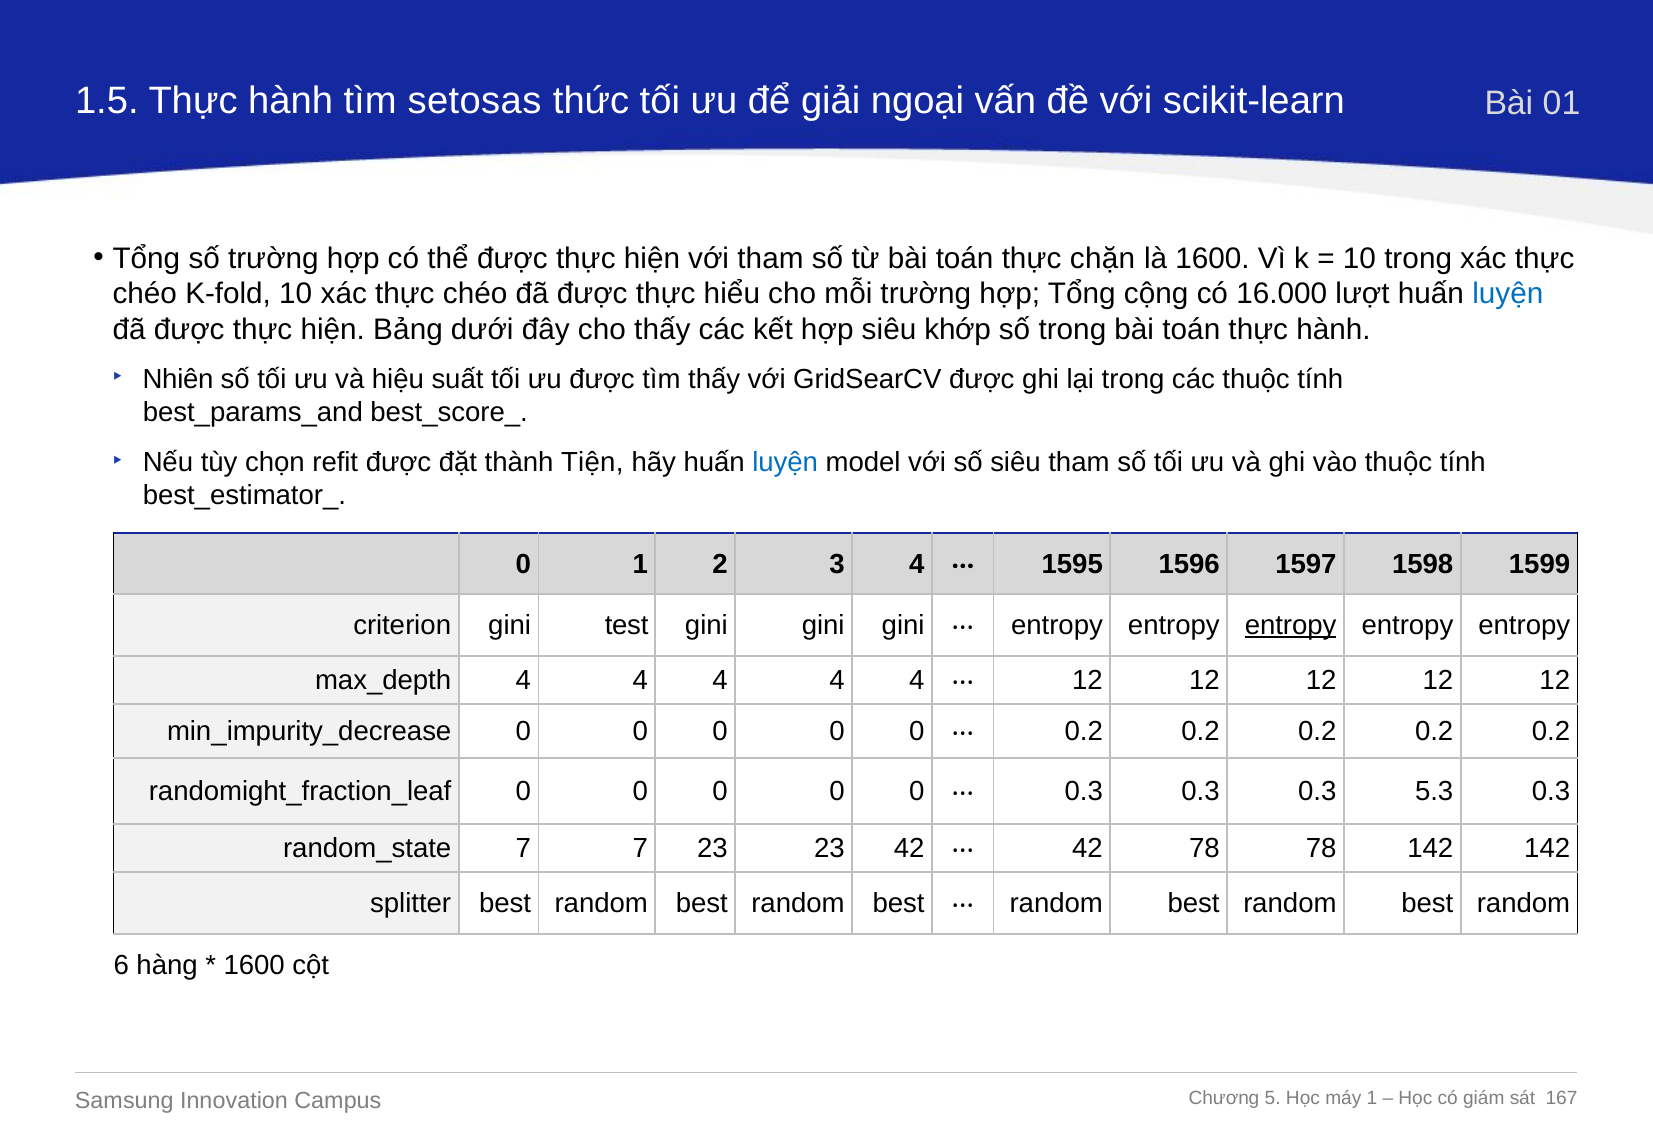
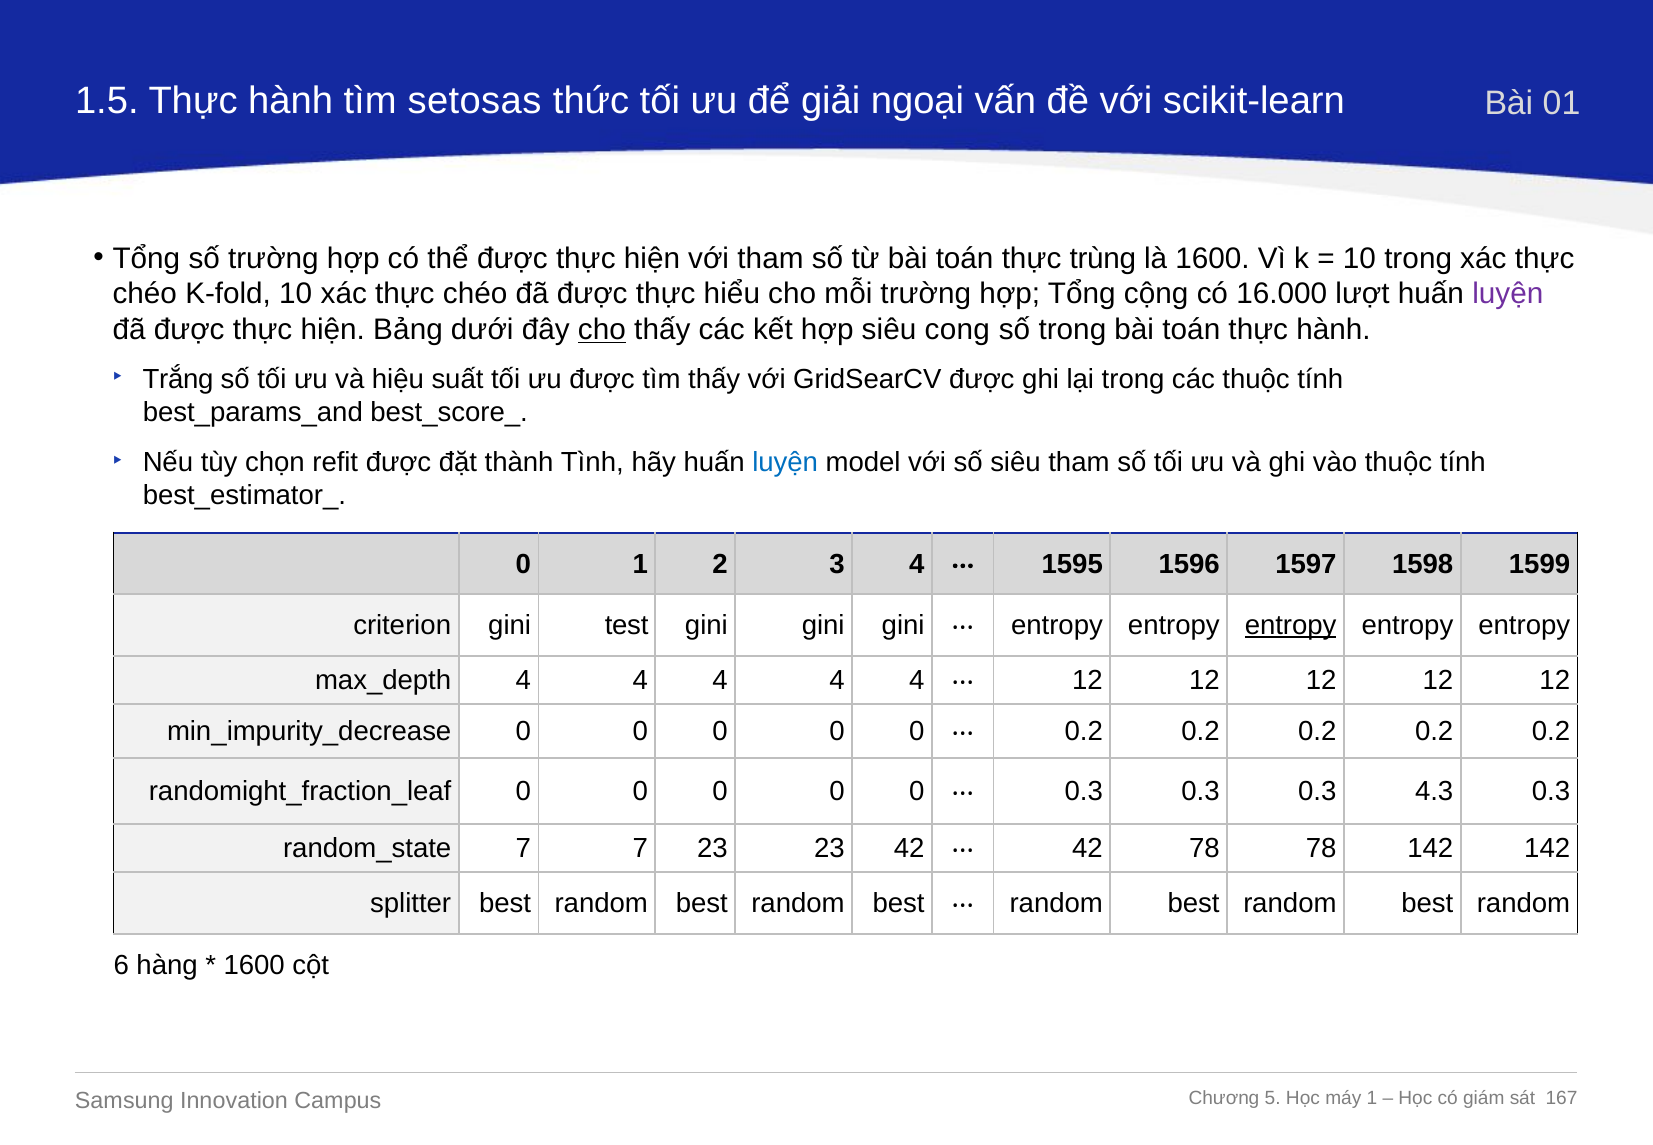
chặn: chặn -> trùng (1103, 258)
luyện colour: blue -> purple (1508, 294)
cho underline: none -> present (602, 330)
khớp: khớp -> cong (957, 330)
Nhiên: Nhiên -> Trắng (178, 379)
Tiện: Tiện -> Tình (592, 462)
5.3: 5.3 -> 4.3 (1434, 791)
